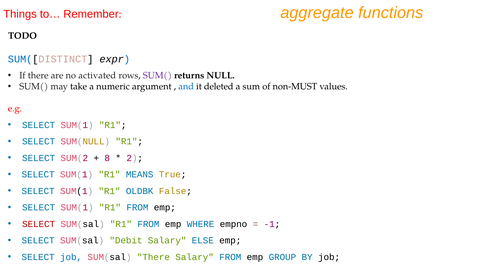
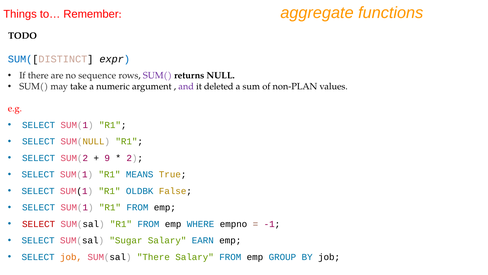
activated: activated -> sequence (97, 75)
and colour: blue -> purple (186, 86)
non-MUST: non-MUST -> non-PLAN (295, 86)
8: 8 -> 9 (107, 158)
Debit: Debit -> Sugar (126, 240)
ELSE: ELSE -> EARN (203, 240)
job colour: blue -> orange (71, 257)
